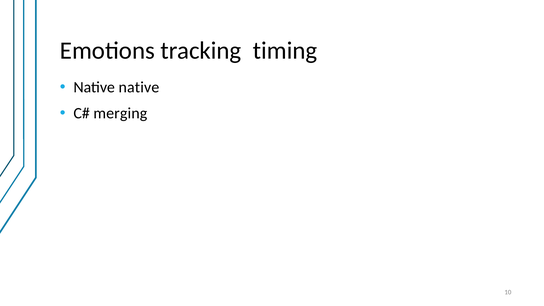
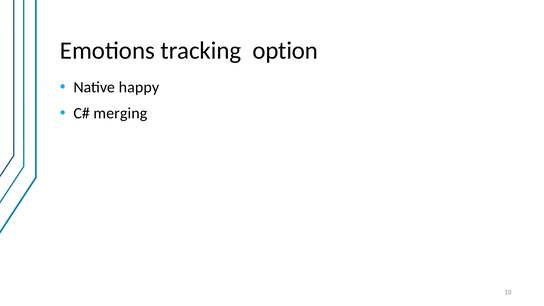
timing: timing -> option (285, 51)
Native native: native -> happy (139, 87)
